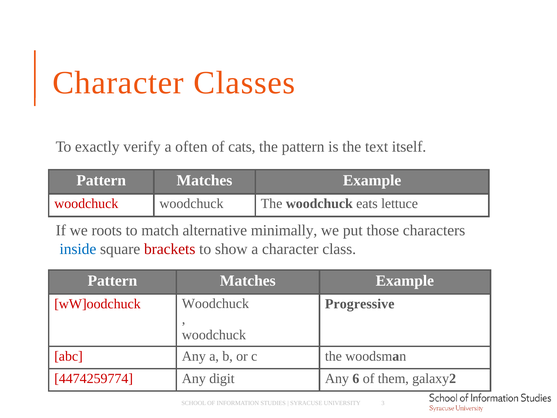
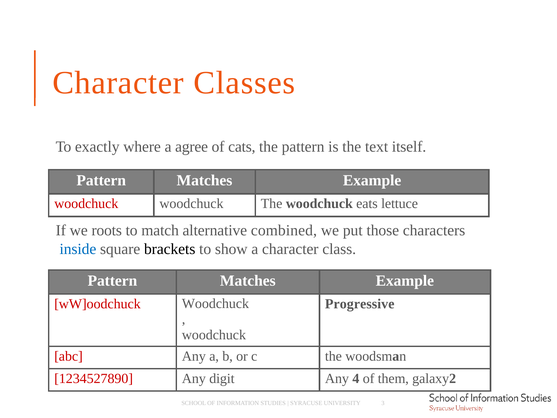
verify: verify -> where (142, 147)
often: often -> agree (192, 147)
minimally: minimally -> combined (284, 230)
brackets colour: red -> black (170, 249)
4474259774: 4474259774 -> 1234527890 (94, 378)
6: 6 -> 4 (356, 378)
